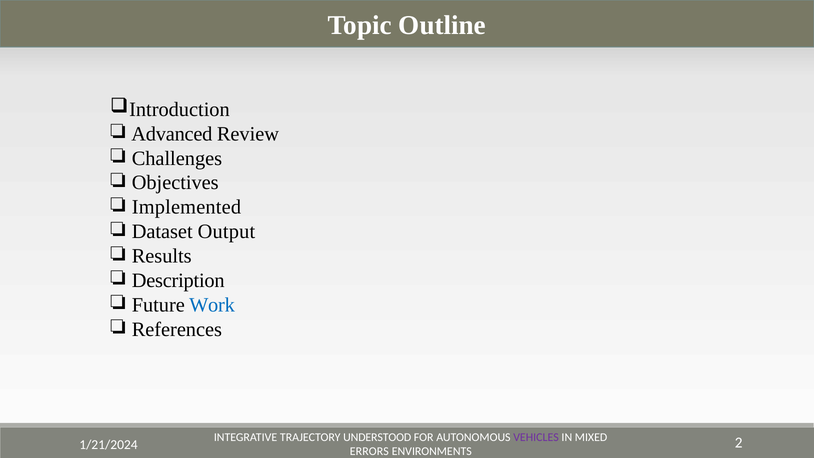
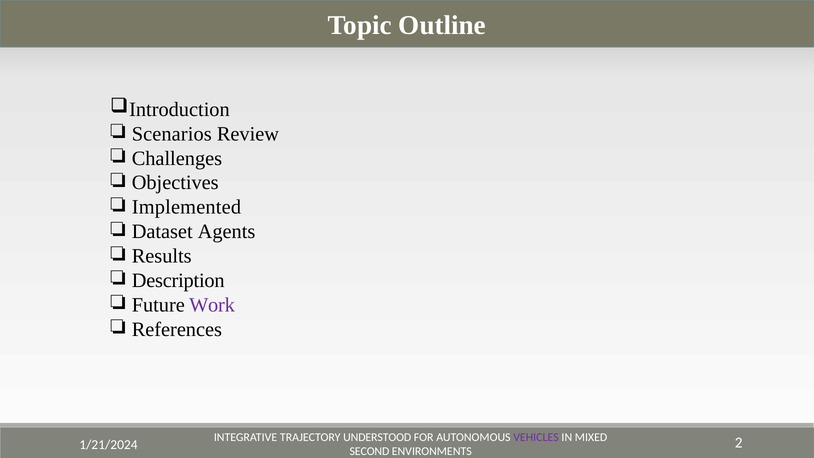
Advanced: Advanced -> Scenarios (172, 134)
Output: Output -> Agents (227, 232)
Work colour: blue -> purple (212, 305)
ERRORS: ERRORS -> SECOND (369, 451)
